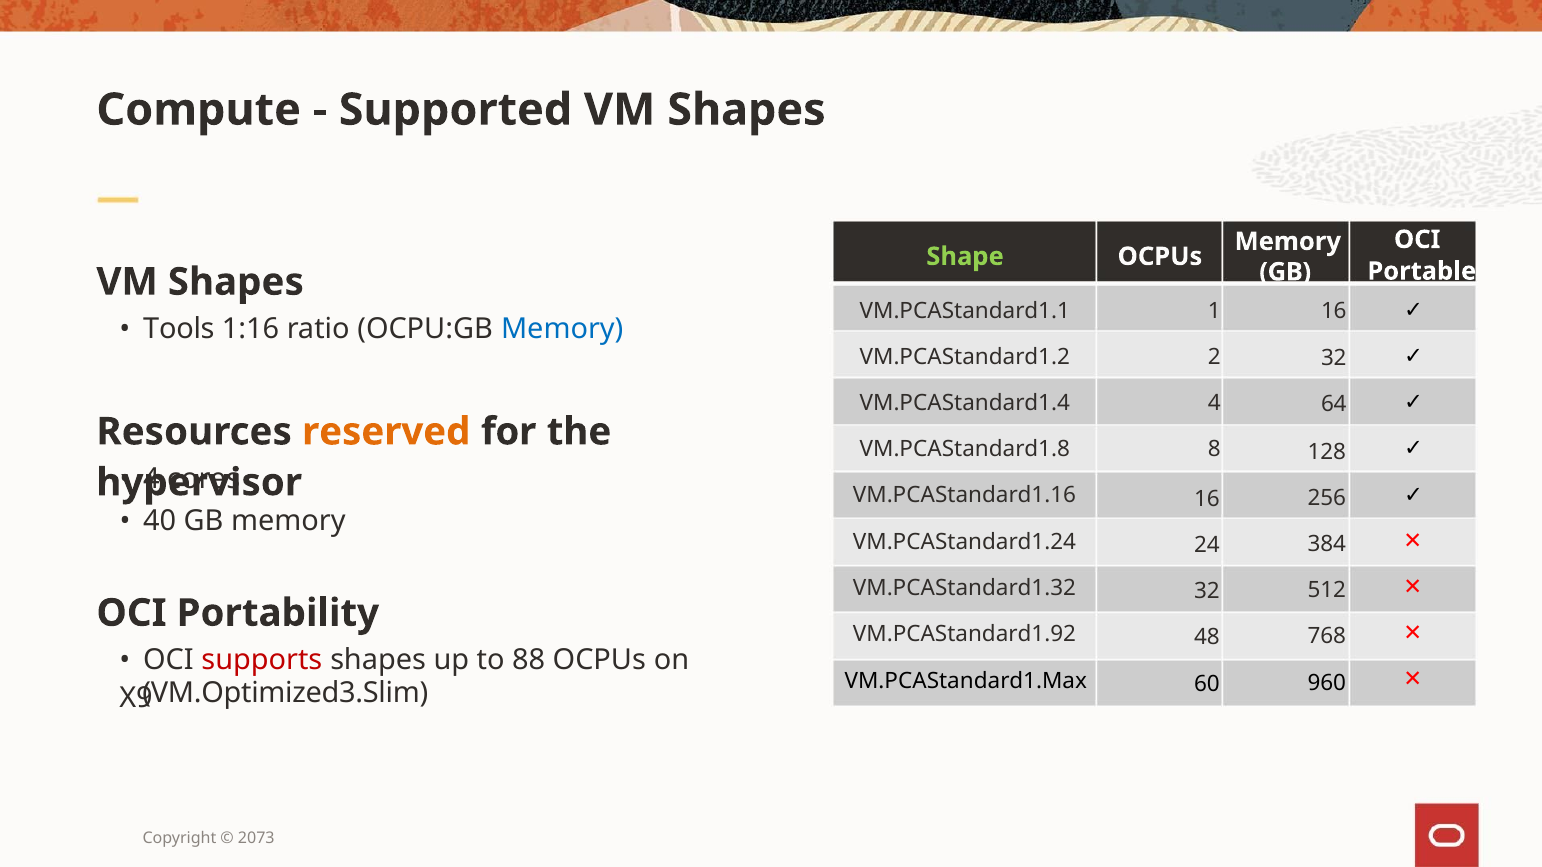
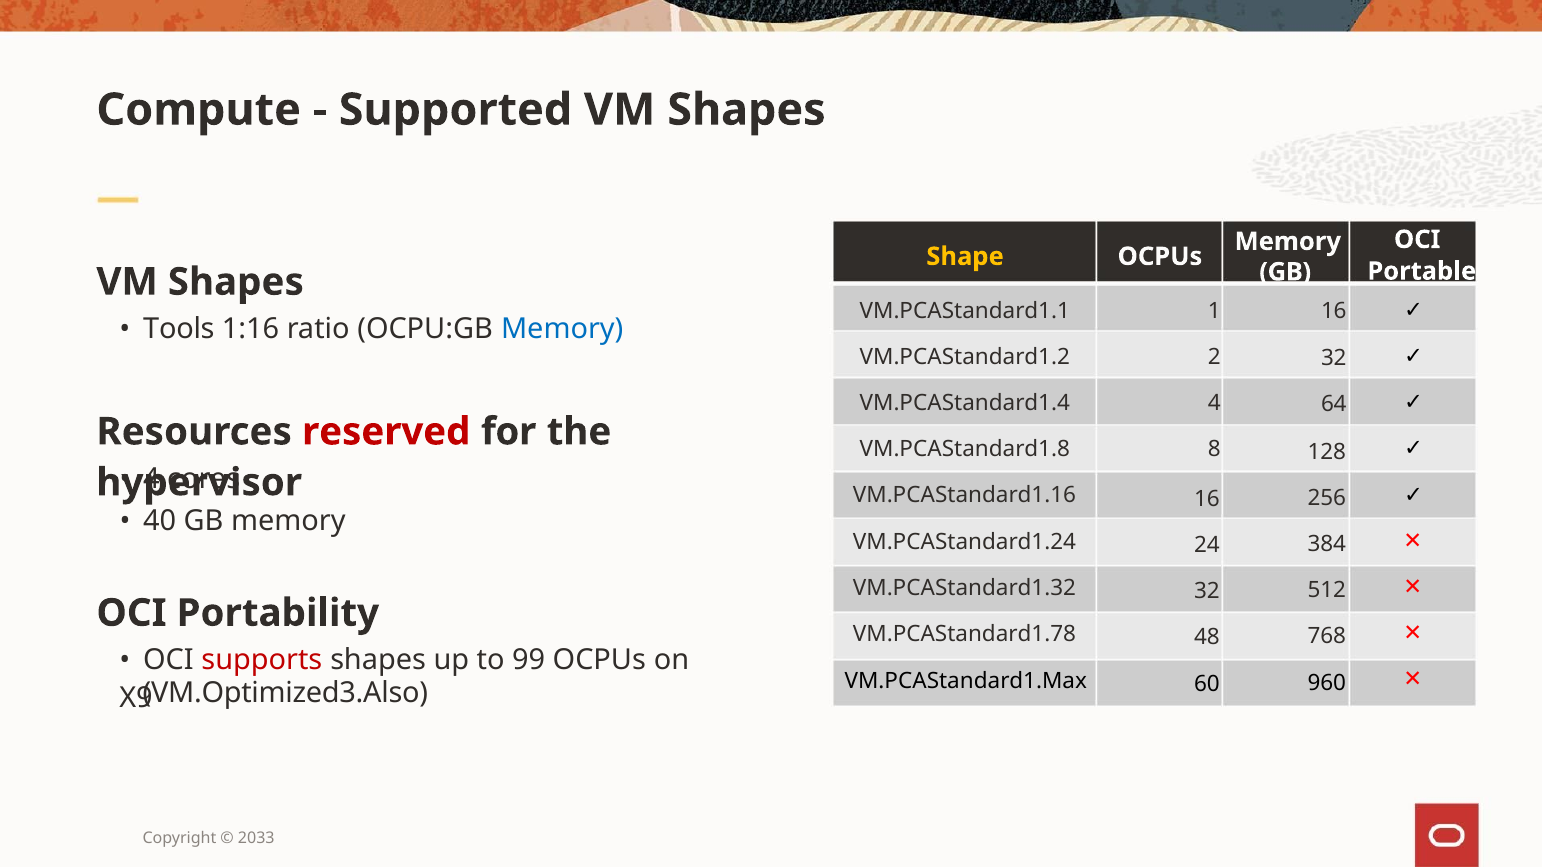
Shape colour: light green -> yellow (965, 257)
reserved colour: orange -> red (386, 432)
VM.PCAStandard1.92: VM.PCAStandard1.92 -> VM.PCAStandard1.78 (964, 635)
88: 88 -> 99 (529, 660)
VM.Optimized3.Slim: VM.Optimized3.Slim -> VM.Optimized3.Also (285, 693)
2073: 2073 -> 2033 (256, 838)
